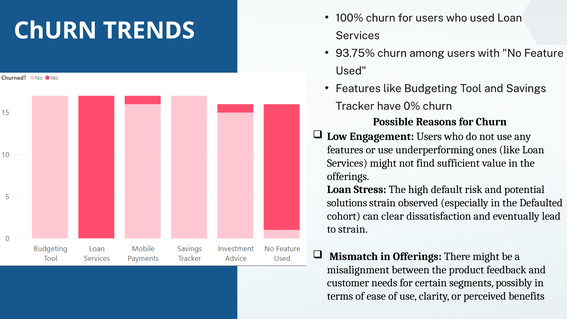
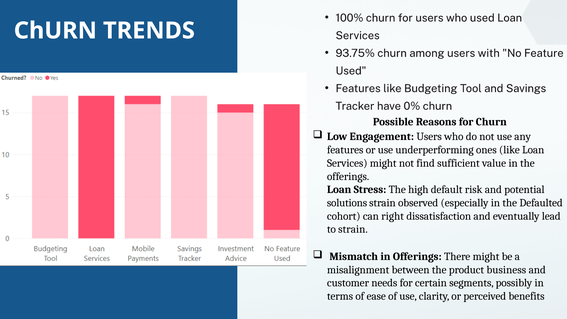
clear: clear -> right (393, 216)
feedback: feedback -> business (506, 270)
